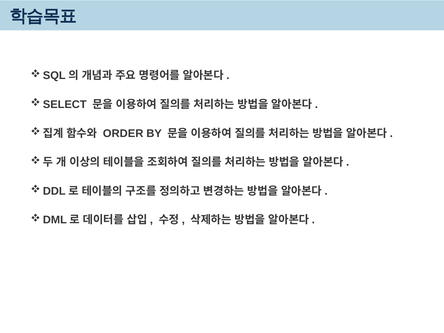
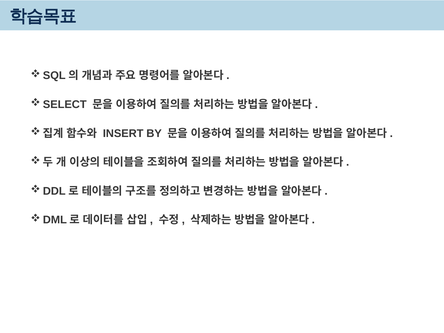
ORDER: ORDER -> INSERT (123, 133)
